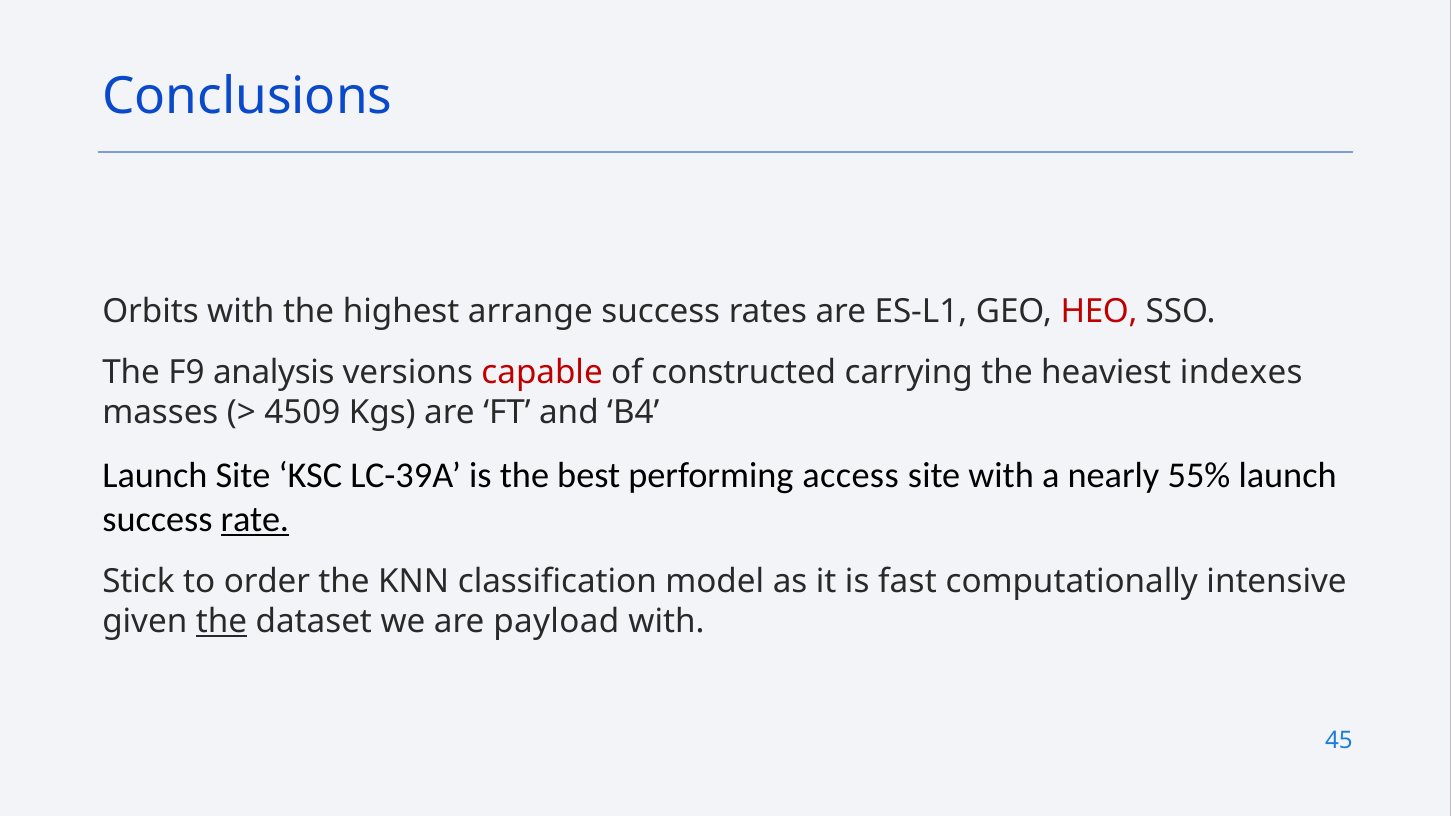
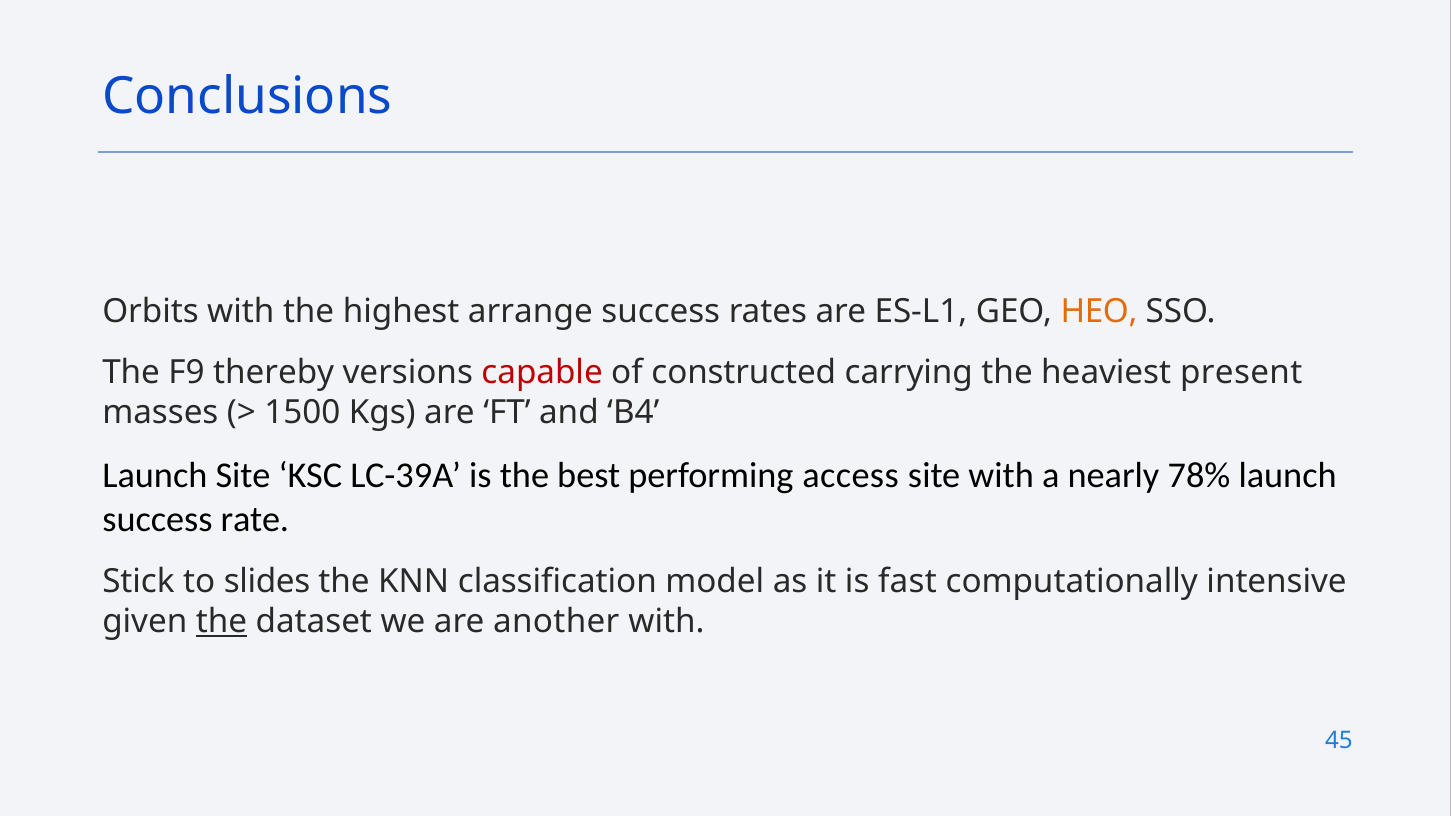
HEO colour: red -> orange (1099, 312)
analysis: analysis -> thereby (274, 373)
indexes: indexes -> present (1241, 373)
4509: 4509 -> 1500 (302, 413)
55%: 55% -> 78% (1199, 476)
rate underline: present -> none (255, 519)
order: order -> slides (267, 582)
payload: payload -> another (556, 622)
